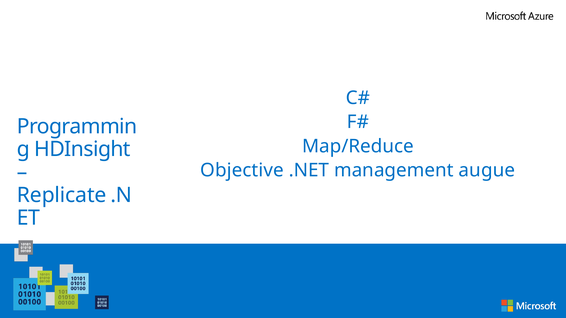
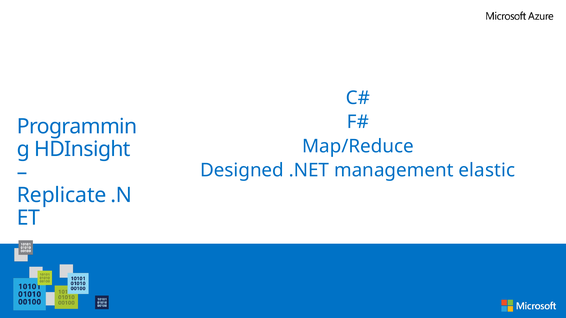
Objective: Objective -> Designed (242, 171)
augue: augue -> elastic (487, 171)
